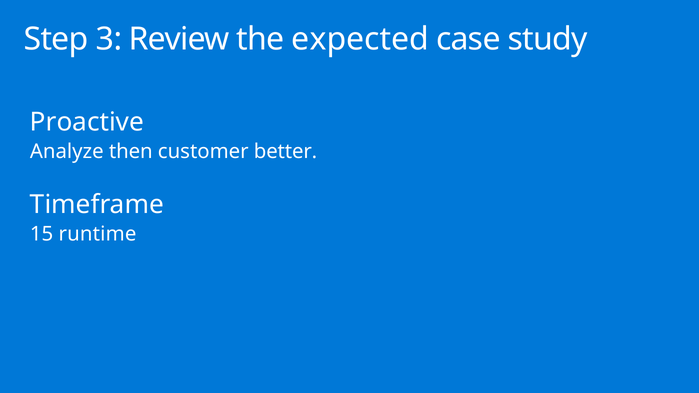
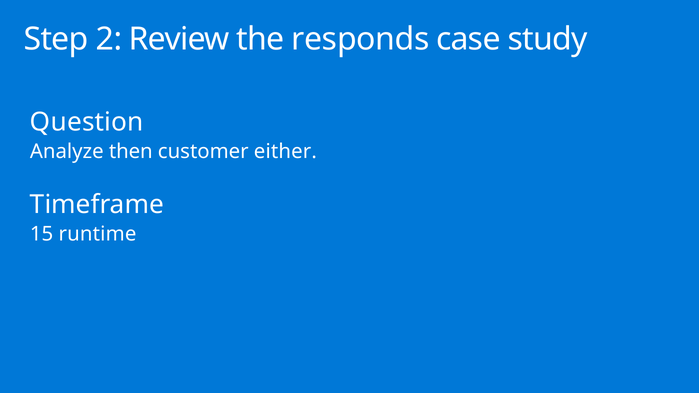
3: 3 -> 2 (109, 39)
expected: expected -> responds (360, 39)
Proactive: Proactive -> Question (87, 122)
better: better -> either (285, 152)
